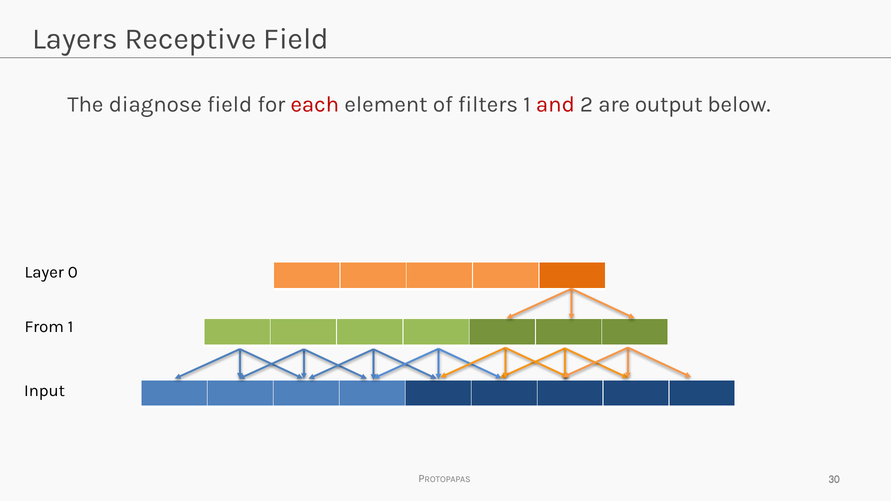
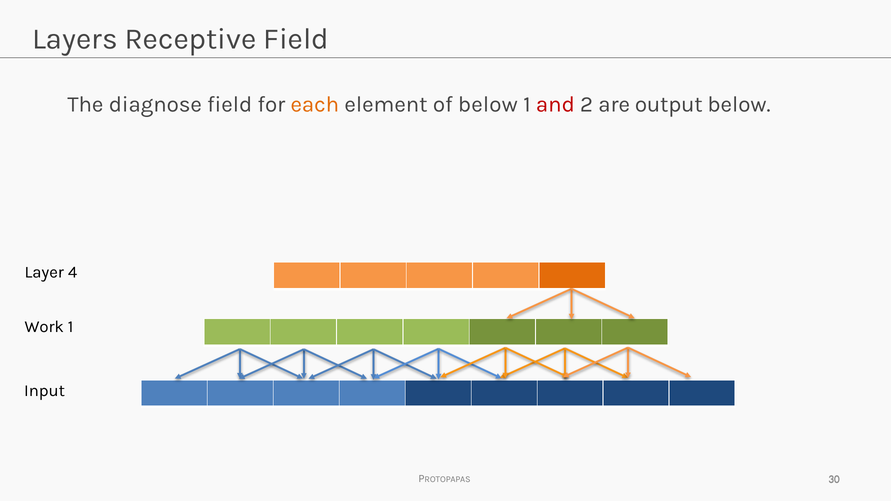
each colour: red -> orange (315, 104)
of filters: filters -> below (488, 104)
0: 0 -> 4 (73, 272)
From: From -> Work (44, 327)
